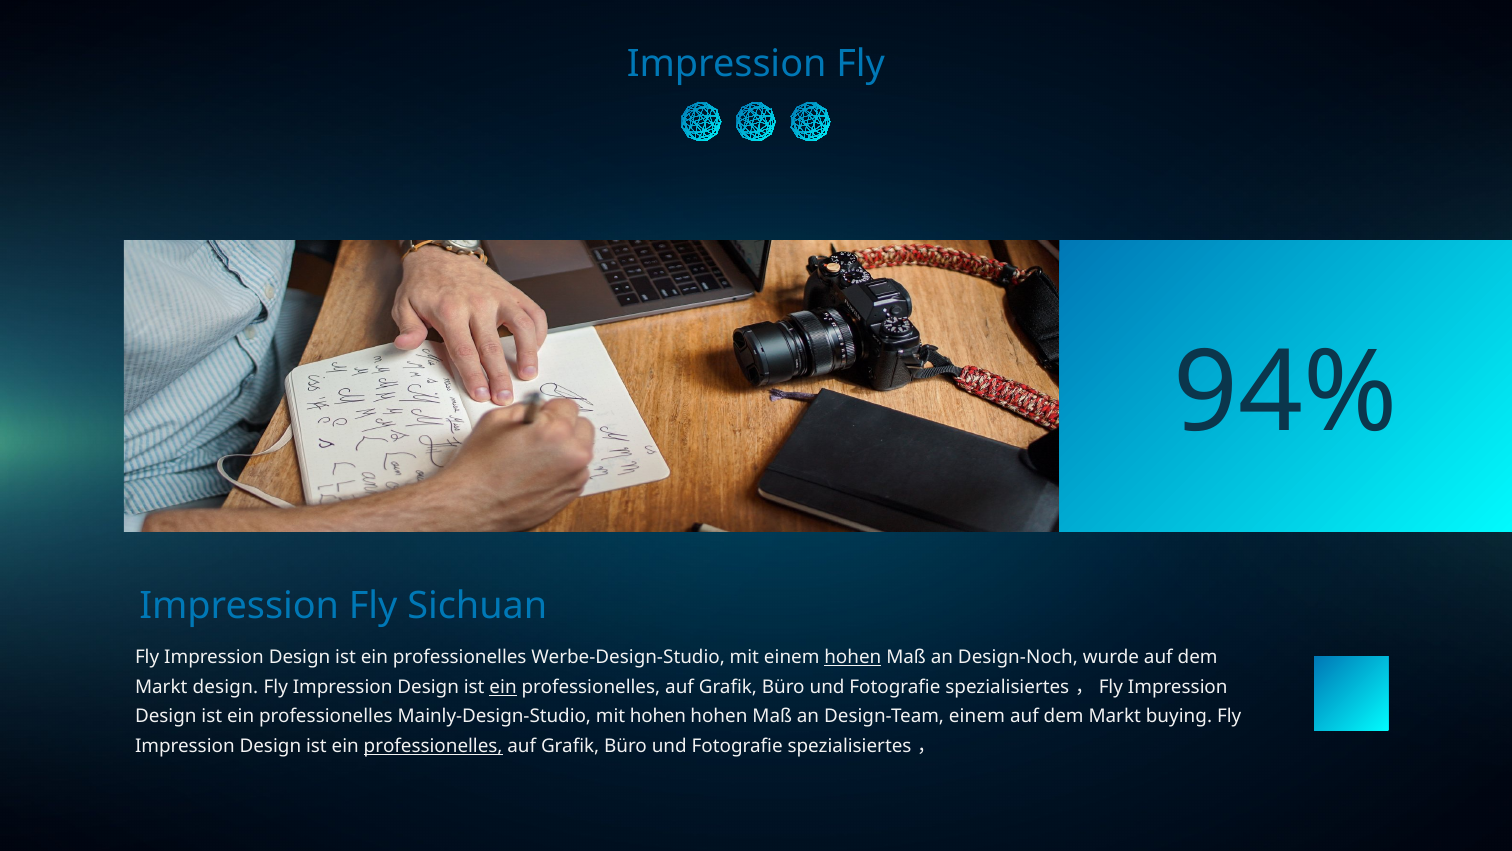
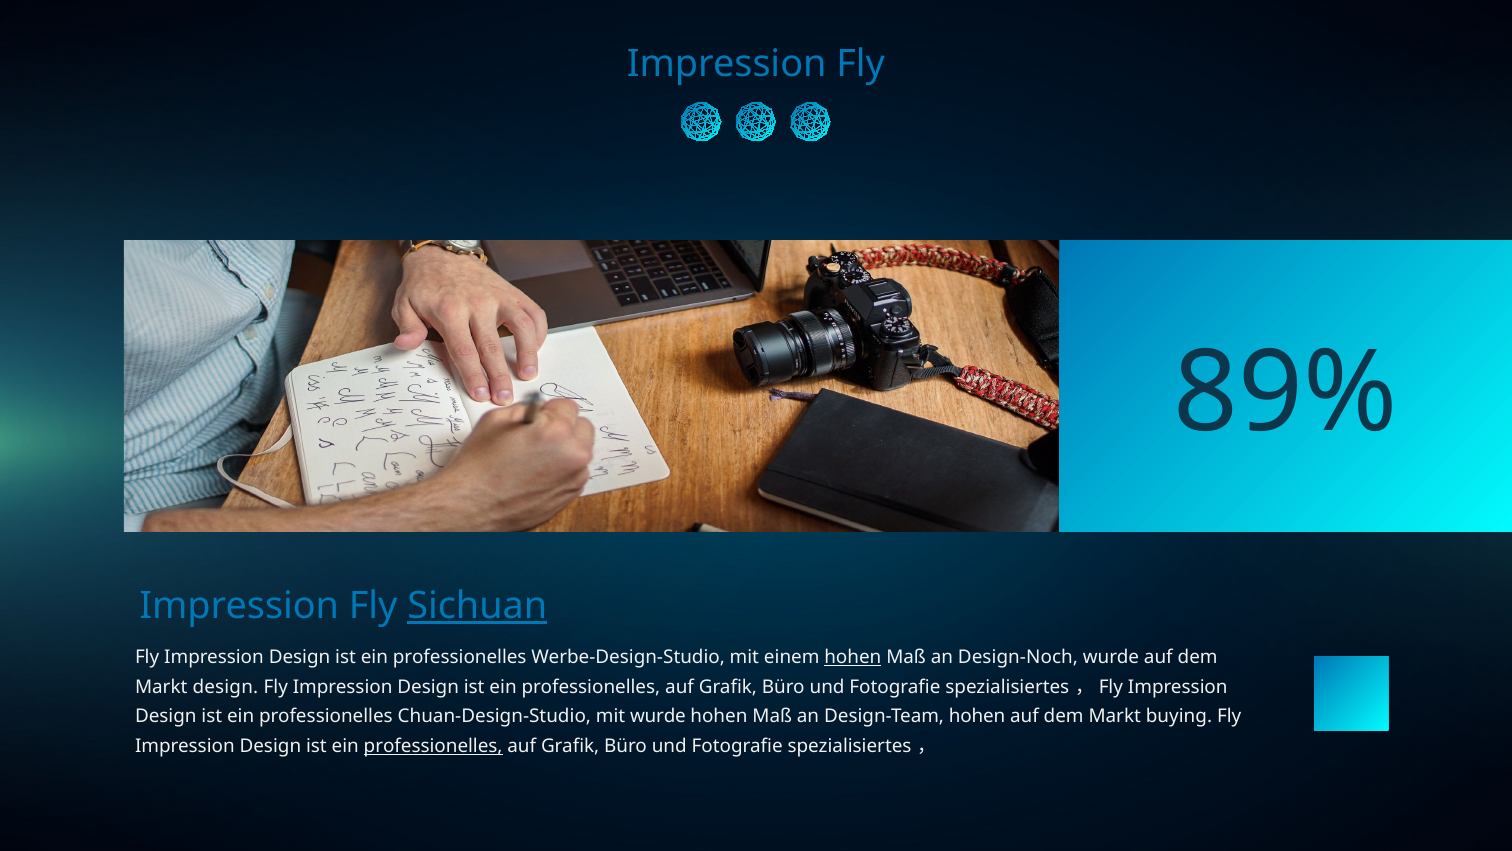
94%: 94% -> 89% (1286, 393)
Sichuan underline: none -> present (477, 606)
ein underline: present -> none (503, 687)
Mainly-Design-Studio: Mainly-Design-Studio -> Chuan-Design-Studio (494, 716)
mit hohen: hohen -> wurde (658, 716)
Design-Team einem: einem -> hohen (977, 716)
